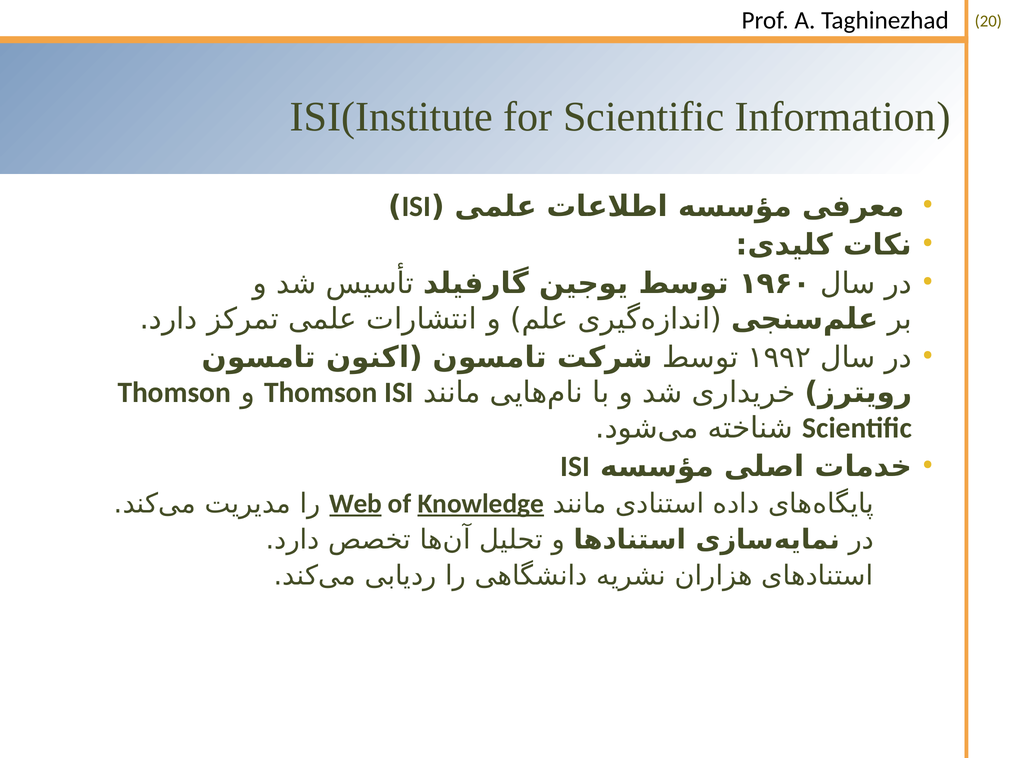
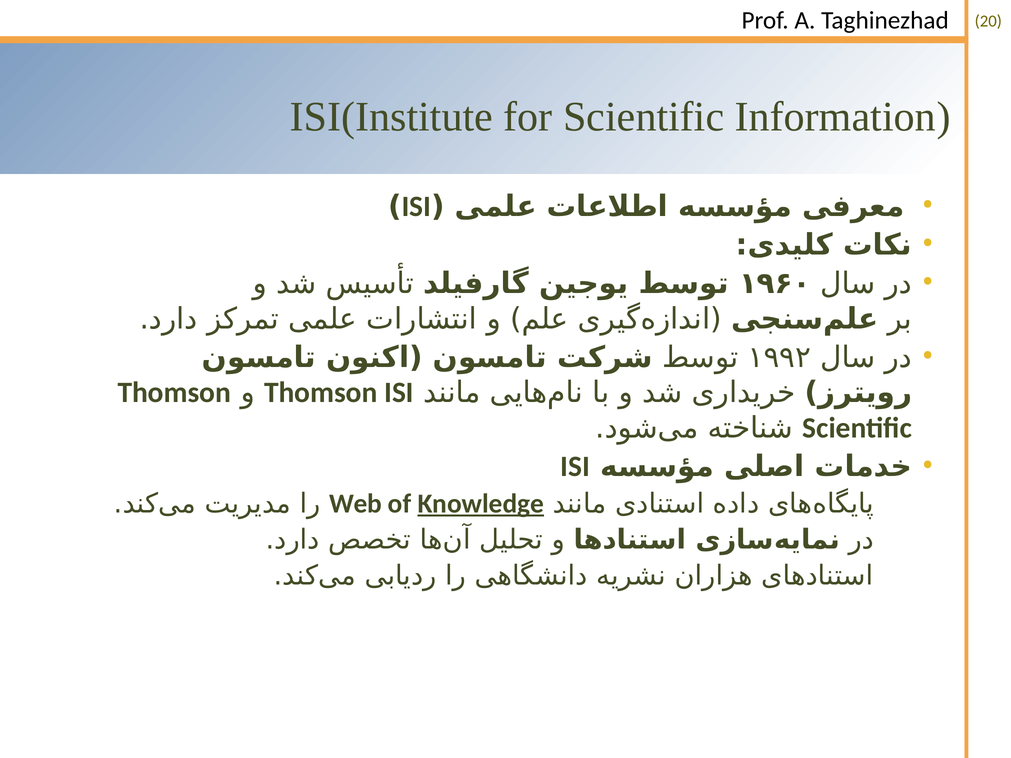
Web underline: present -> none (356, 504)
